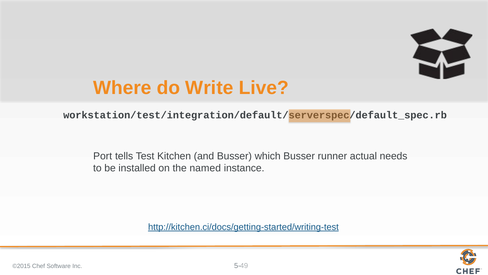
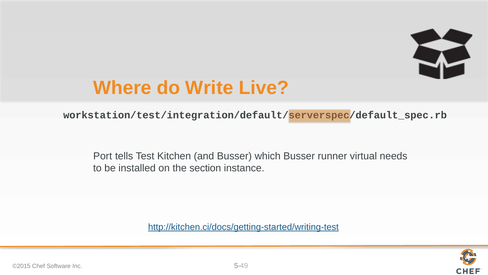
actual: actual -> virtual (363, 156)
named: named -> section (205, 168)
